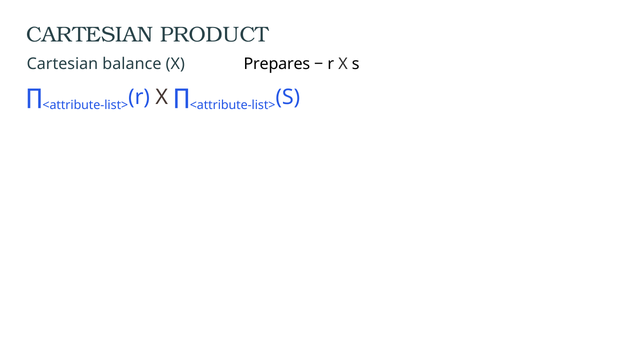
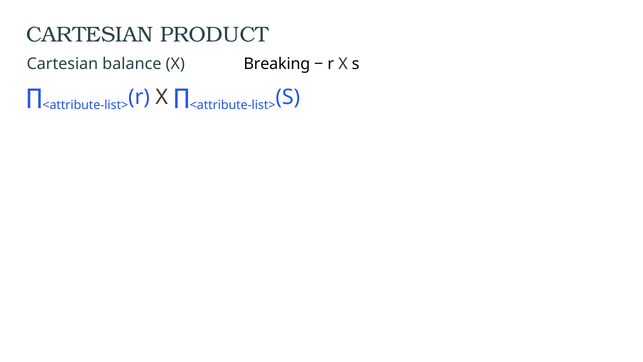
Prepares: Prepares -> Breaking (277, 64)
